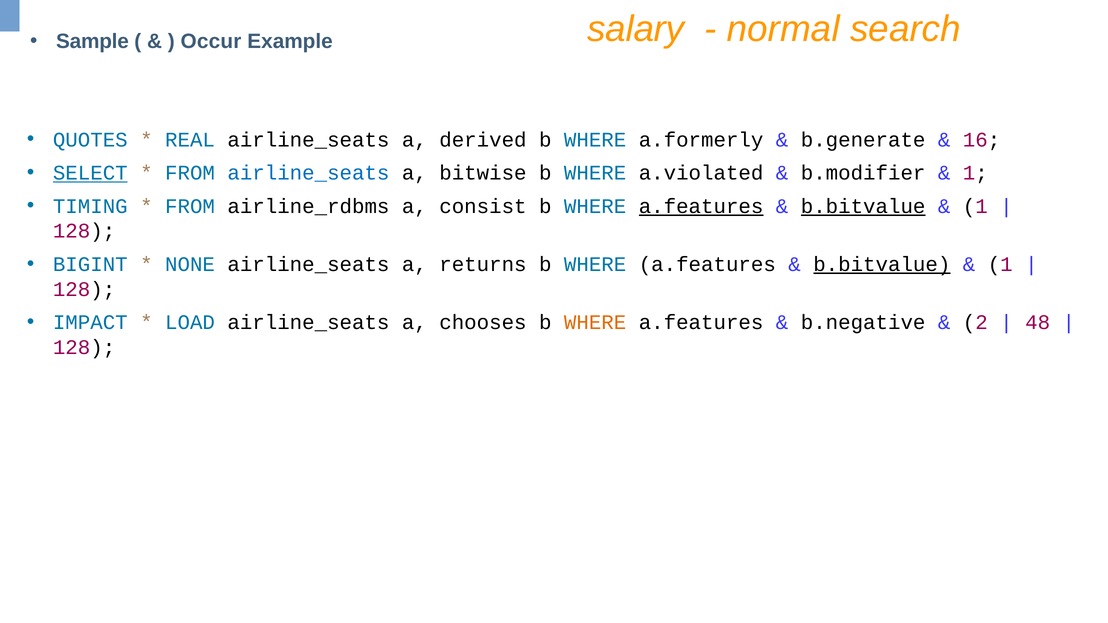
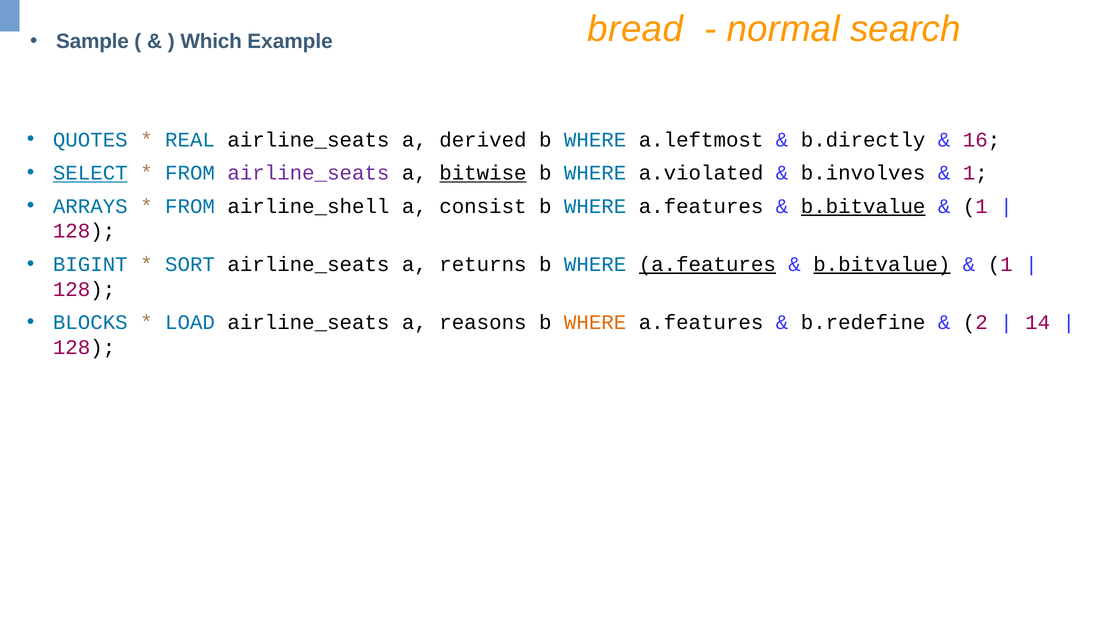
salary: salary -> bread (635, 29)
Occur: Occur -> Which (211, 42)
a.formerly: a.formerly -> a.leftmost (701, 140)
b.generate: b.generate -> b.directly (863, 140)
airline_seats colour: blue -> purple (308, 173)
bitwise underline: none -> present (483, 173)
b.modifier: b.modifier -> b.involves (863, 173)
TIMING: TIMING -> ARRAYS (90, 206)
airline_rdbms: airline_rdbms -> airline_shell (308, 206)
a.features underline: present -> none (701, 206)
NONE: NONE -> SORT (190, 264)
a.features underline: none -> present (707, 264)
IMPACT: IMPACT -> BLOCKS (90, 323)
chooses: chooses -> reasons (483, 323)
b.negative: b.negative -> b.redefine (863, 323)
48: 48 -> 14 (1038, 323)
